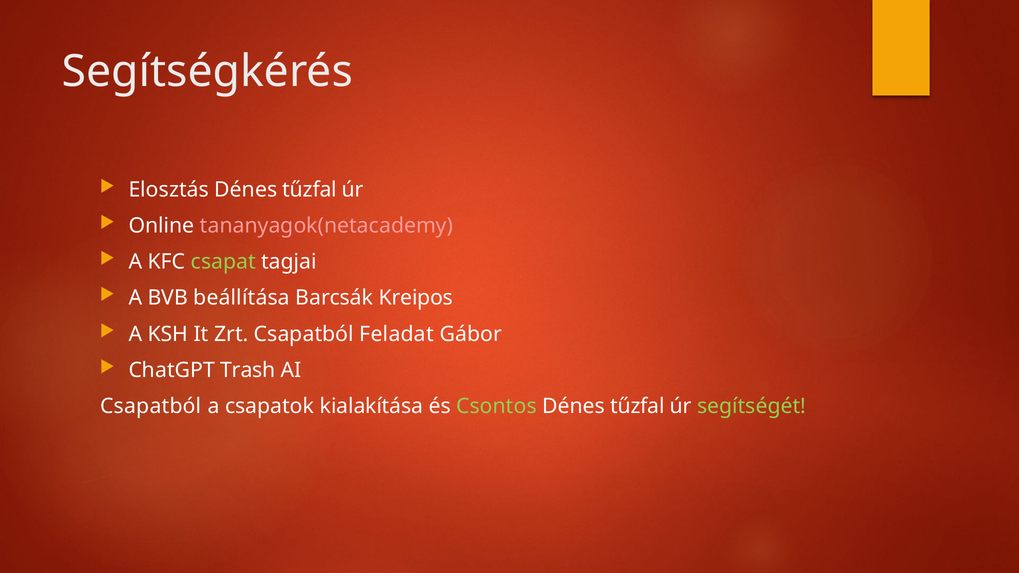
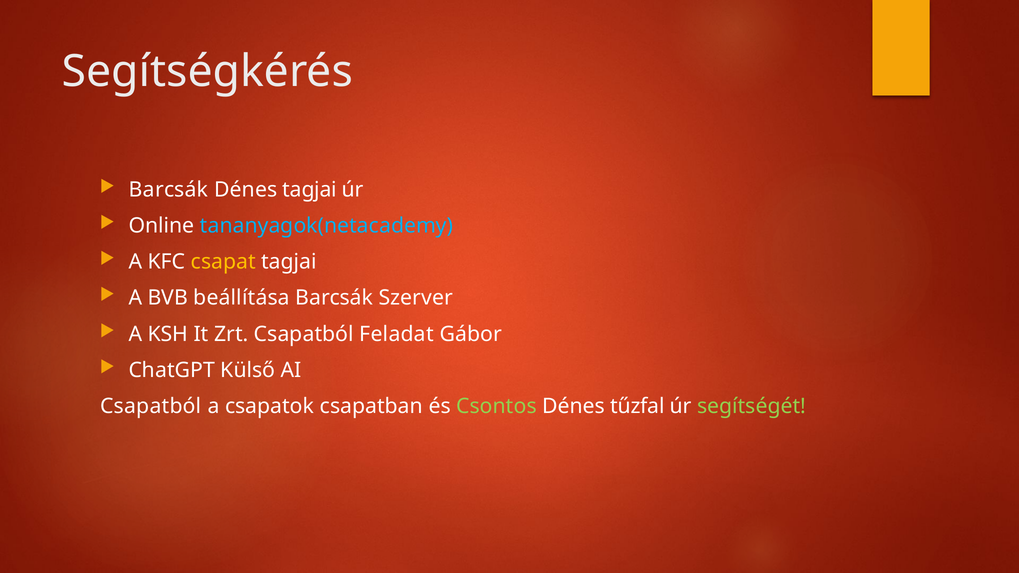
Elosztás: Elosztás -> Barcsák (169, 190)
tűzfal: tűzfal -> tagjai (310, 190)
tananyagok(netacademy colour: pink -> light blue (327, 226)
csapat colour: light green -> yellow (223, 262)
Kreipos: Kreipos -> Szerver (416, 298)
Trash: Trash -> Külső (248, 370)
kialakítása: kialakítása -> csapatban (371, 406)
